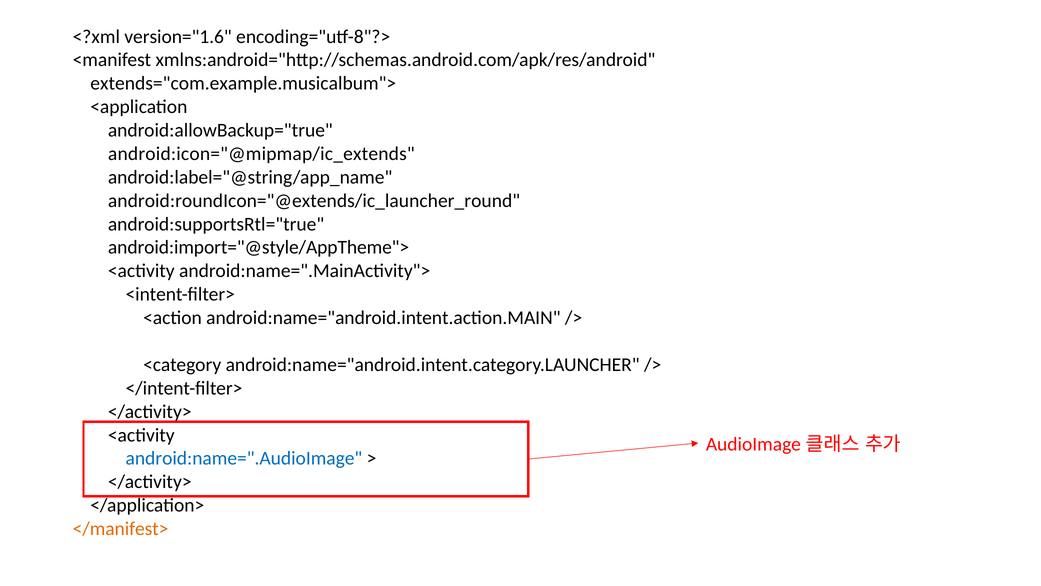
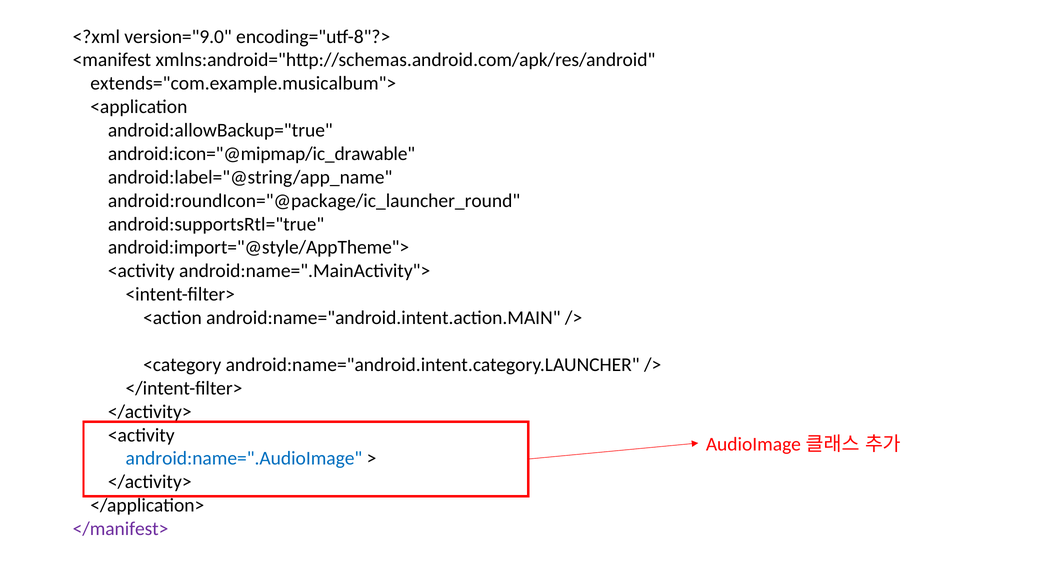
version="1.6: version="1.6 -> version="9.0 (178, 37)
android:icon="@mipmap/ic_extends: android:icon="@mipmap/ic_extends -> android:icon="@mipmap/ic_drawable (262, 154)
android:roundIcon="@extends/ic_launcher_round: android:roundIcon="@extends/ic_launcher_round -> android:roundIcon="@package/ic_launcher_round (314, 201)
</manifest> colour: orange -> purple (121, 528)
